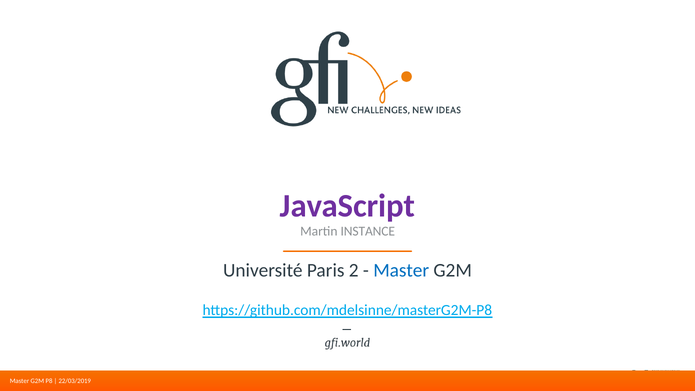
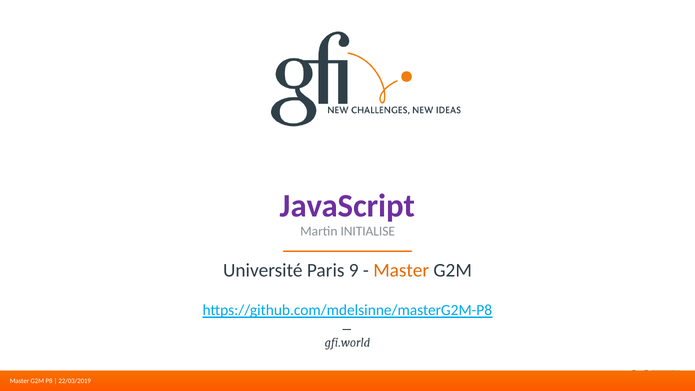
INSTANCE: INSTANCE -> INITIALISE (368, 231)
2: 2 -> 9 (354, 270)
Master colour: blue -> orange (401, 270)
